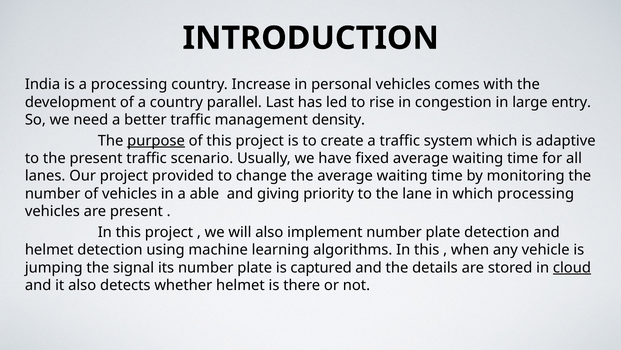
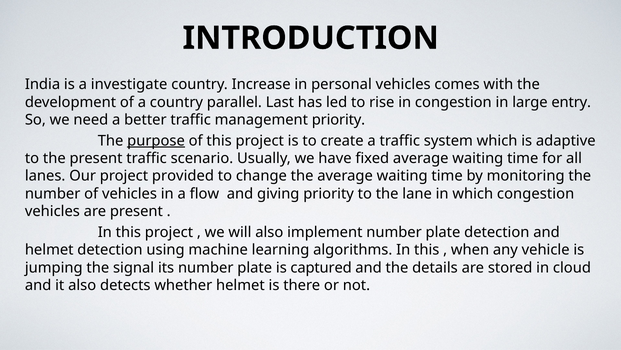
a processing: processing -> investigate (129, 84)
management density: density -> priority (338, 120)
able: able -> flow (204, 193)
which processing: processing -> congestion (536, 193)
cloud underline: present -> none (572, 267)
